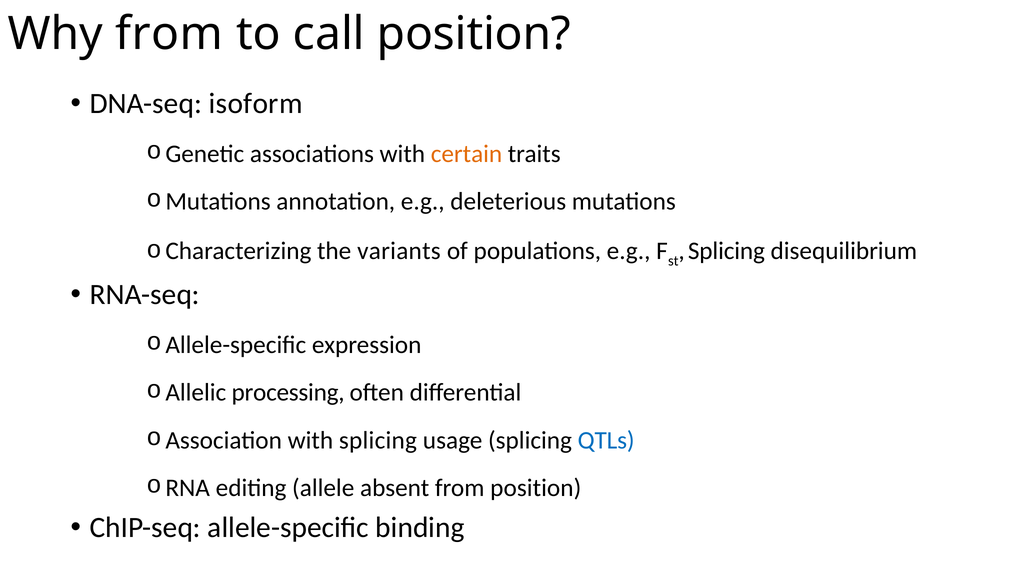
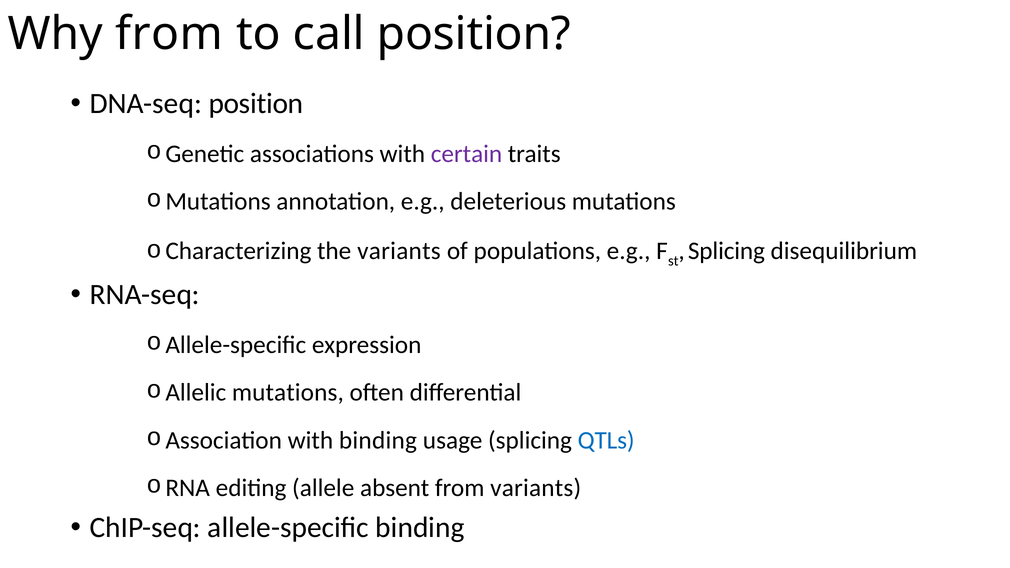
DNA-seq isoform: isoform -> position (256, 104)
certain colour: orange -> purple (467, 154)
Allelic processing: processing -> mutations (288, 393)
with splicing: splicing -> binding (378, 440)
from position: position -> variants (536, 488)
